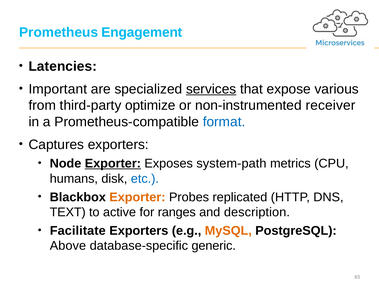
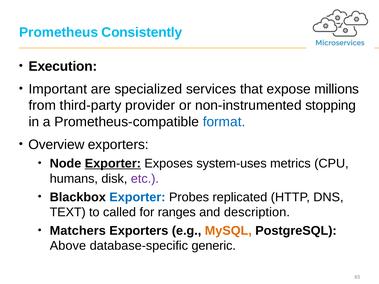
Engagement: Engagement -> Consistently (142, 32)
Latencies: Latencies -> Execution (63, 66)
services underline: present -> none (211, 89)
various: various -> millions (337, 89)
optimize: optimize -> provider (150, 106)
receiver: receiver -> stopping (331, 106)
Captures: Captures -> Overview (56, 145)
system-path: system-path -> system-uses (232, 164)
etc colour: blue -> purple (145, 179)
Exporter colour: orange -> blue (137, 197)
active: active -> called (120, 212)
Facilitate: Facilitate -> Matchers (78, 231)
